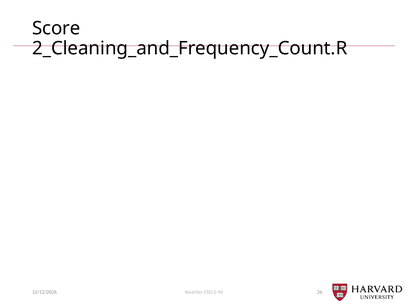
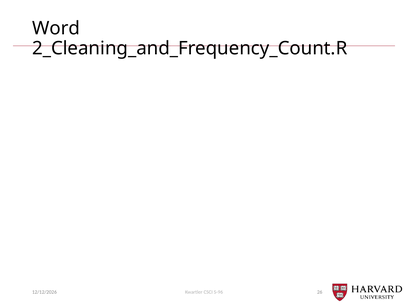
Score: Score -> Word (56, 28)
